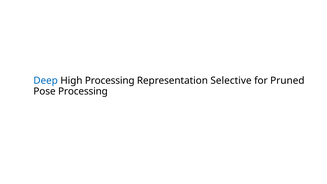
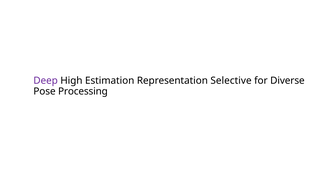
Deep colour: blue -> purple (46, 81)
High Processing: Processing -> Estimation (110, 81)
Pruned: Pruned -> Diverse (287, 81)
